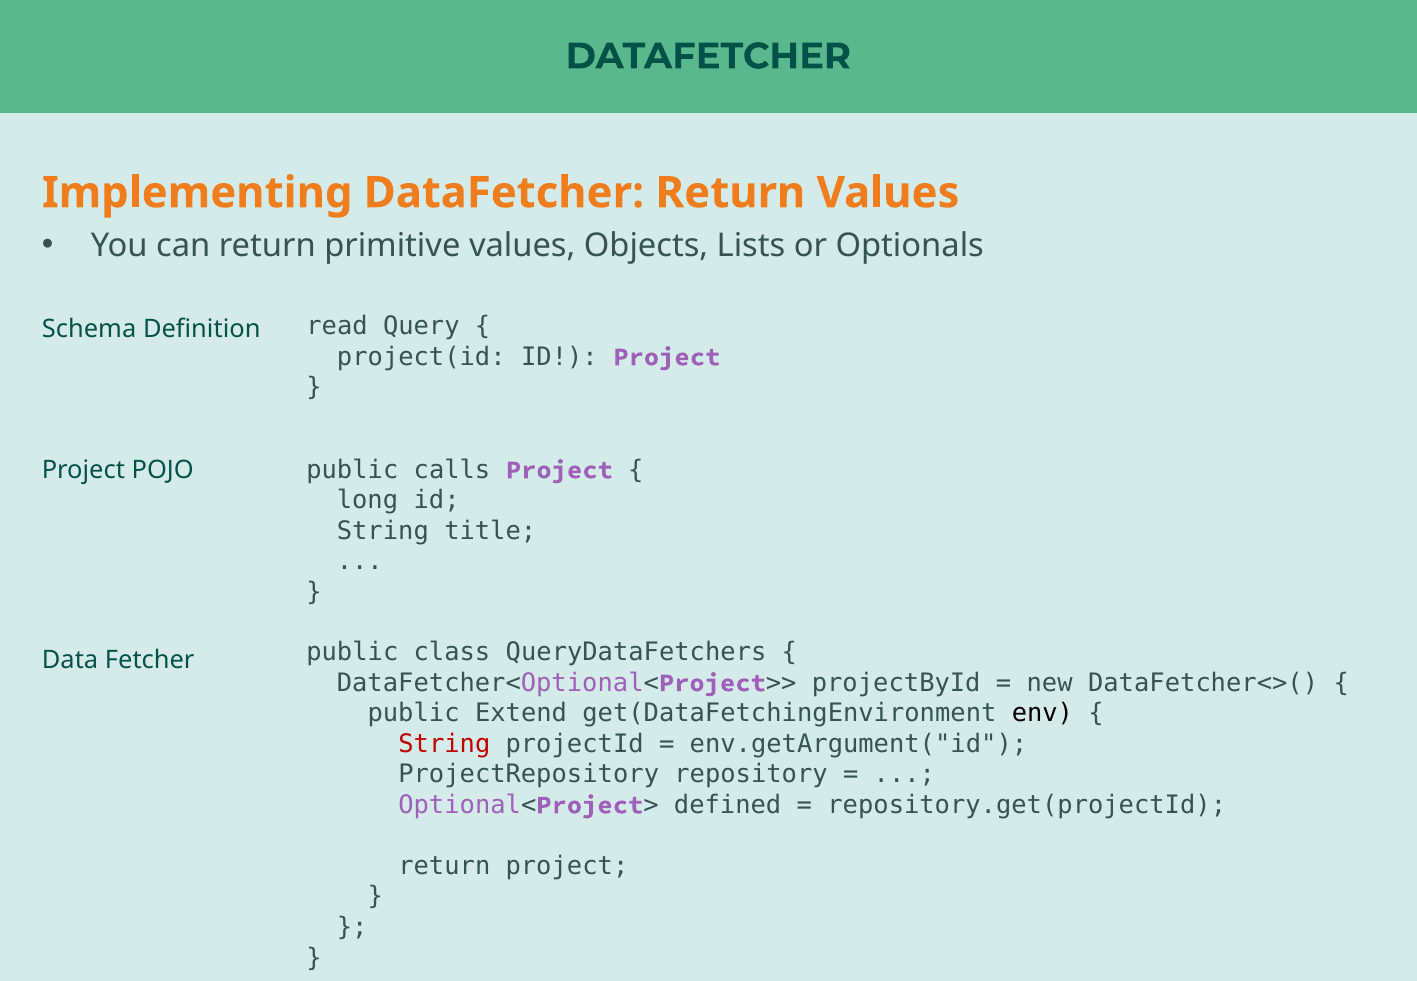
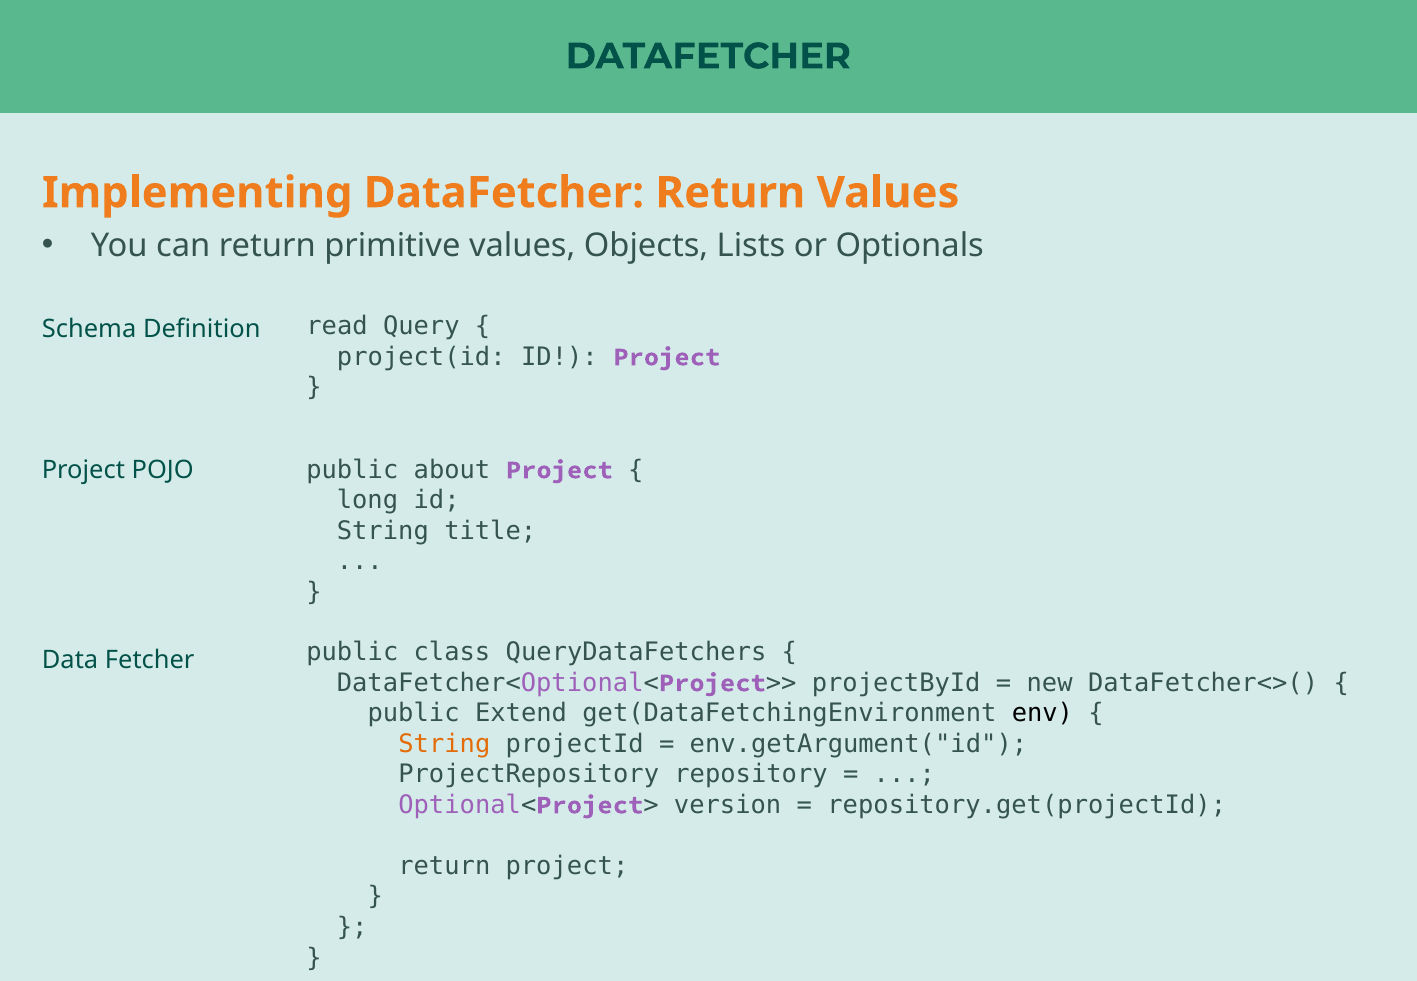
calls: calls -> about (452, 470)
String colour: red -> orange (444, 744)
defined: defined -> version (728, 805)
